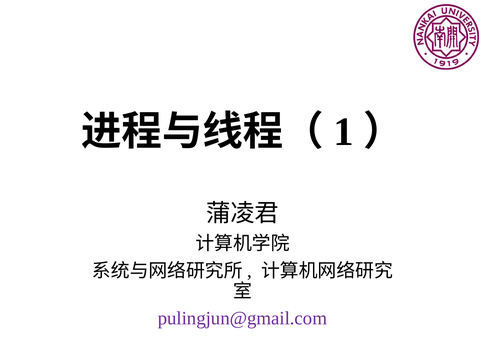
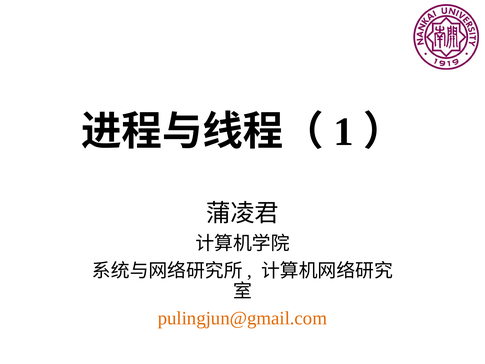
pulingjun@gmail.com colour: purple -> orange (242, 318)
